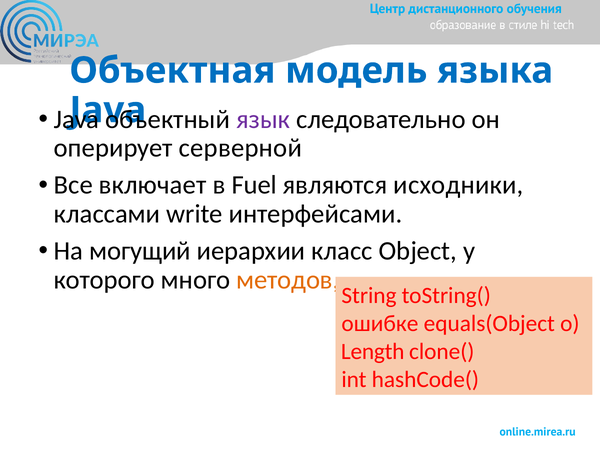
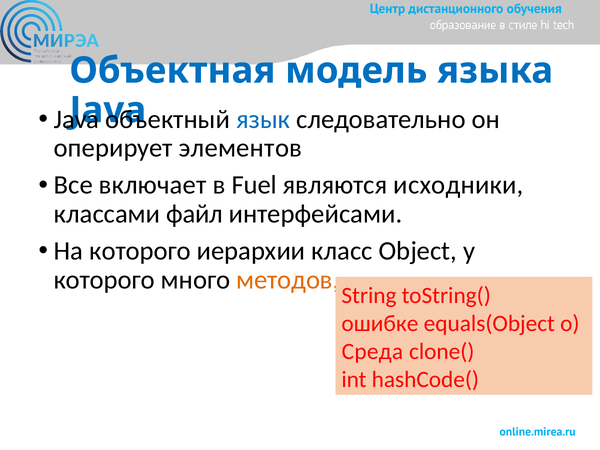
язык colour: purple -> blue (263, 119)
серверной: серверной -> элементов (240, 148)
write: write -> файл (195, 214)
На могущий: могущий -> которого (140, 251)
Length: Length -> Среда (372, 351)
